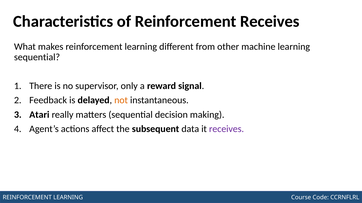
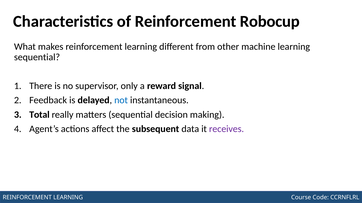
Reinforcement Receives: Receives -> Robocup (270, 21)
not colour: orange -> blue (121, 101)
Atari: Atari -> Total (39, 115)
